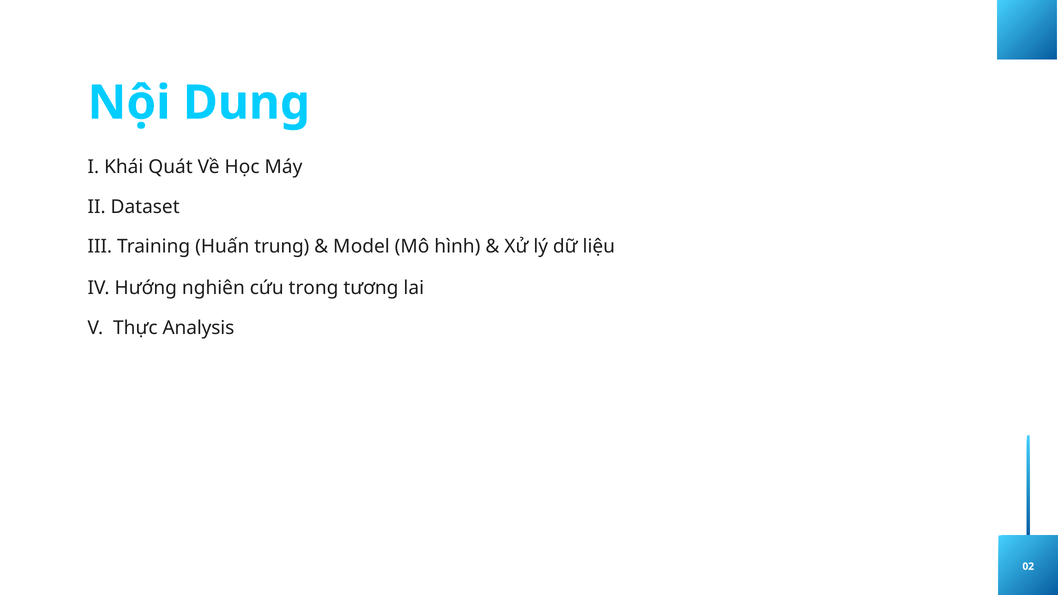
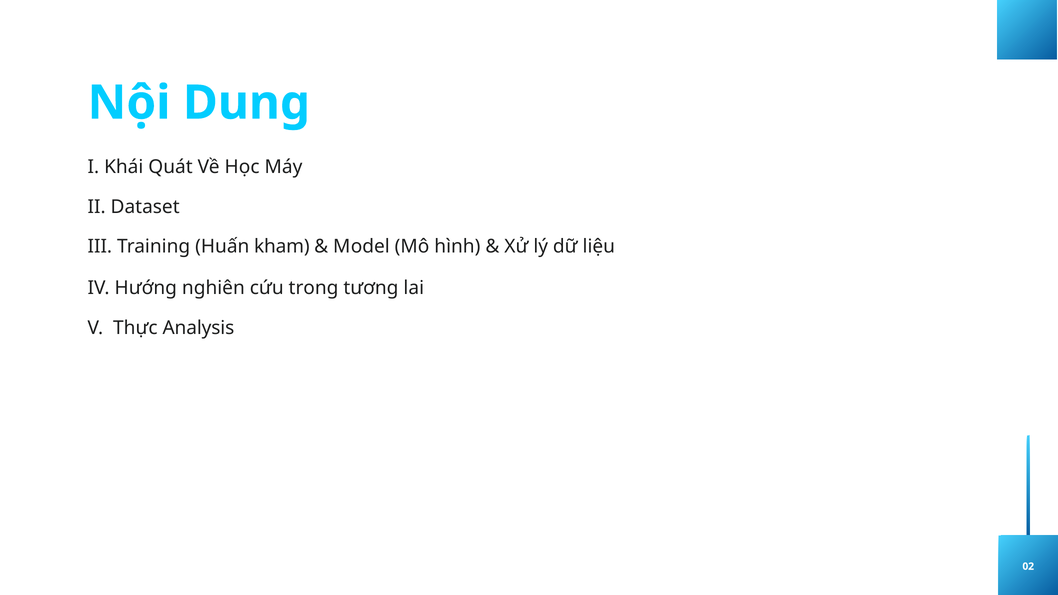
trung: trung -> kham (282, 247)
